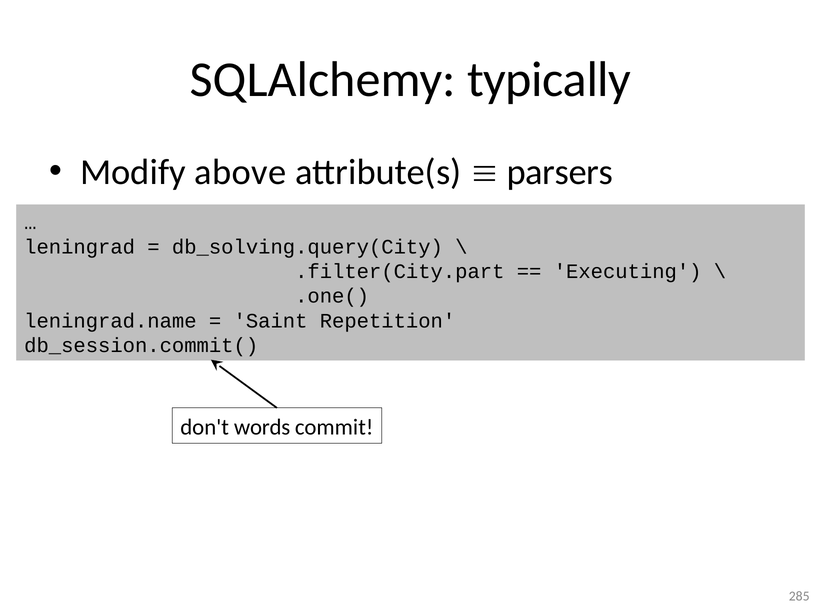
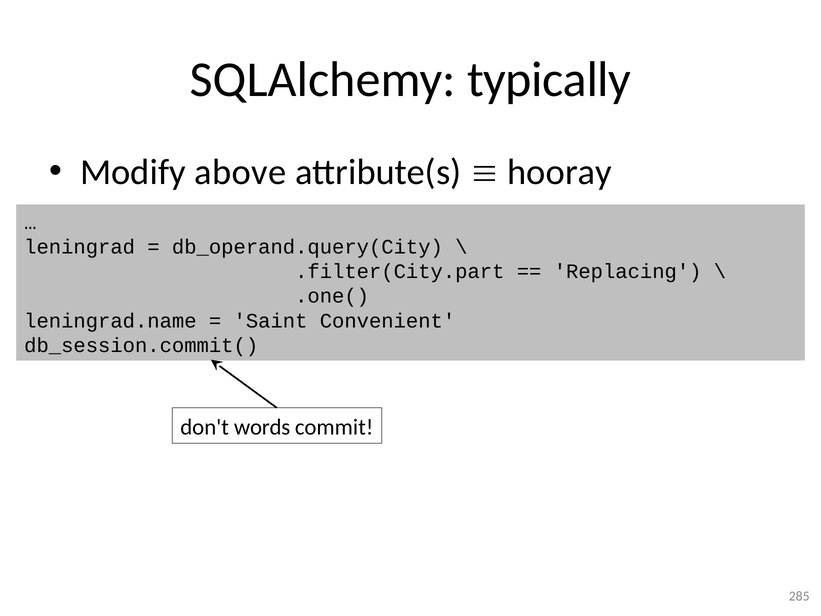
parsers: parsers -> hooray (560, 172)
db_solving.query(City: db_solving.query(City -> db_operand.query(City (307, 247)
Executing: Executing -> Replacing (628, 271)
Repetition: Repetition -> Convenient (388, 321)
